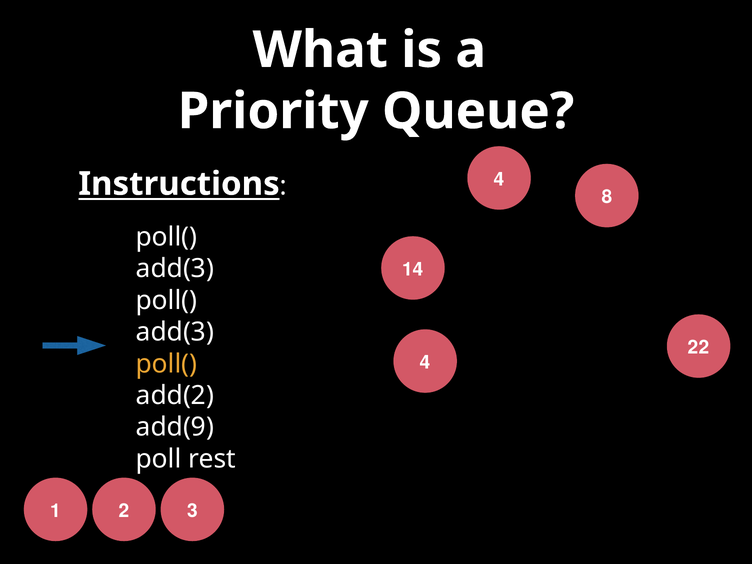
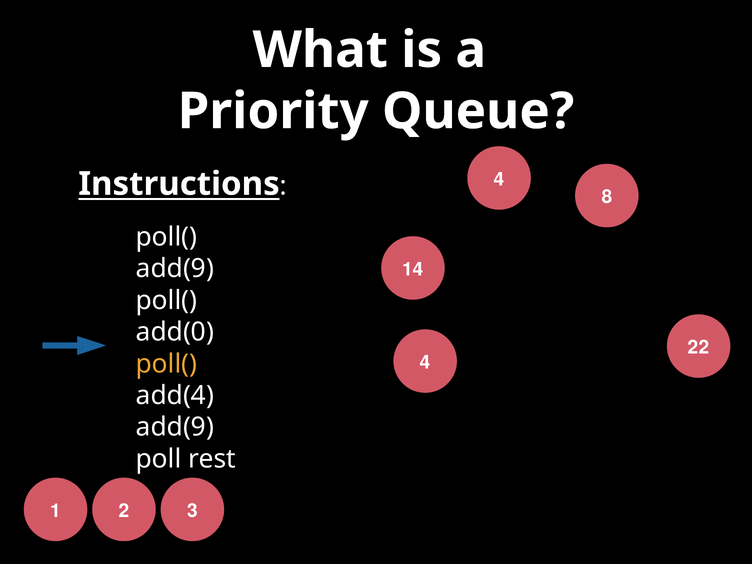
add(3: add(3 -> add(9 (175, 269)
add(3: add(3 -> add(0 (175, 332)
add(2: add(2 -> add(4 (175, 396)
